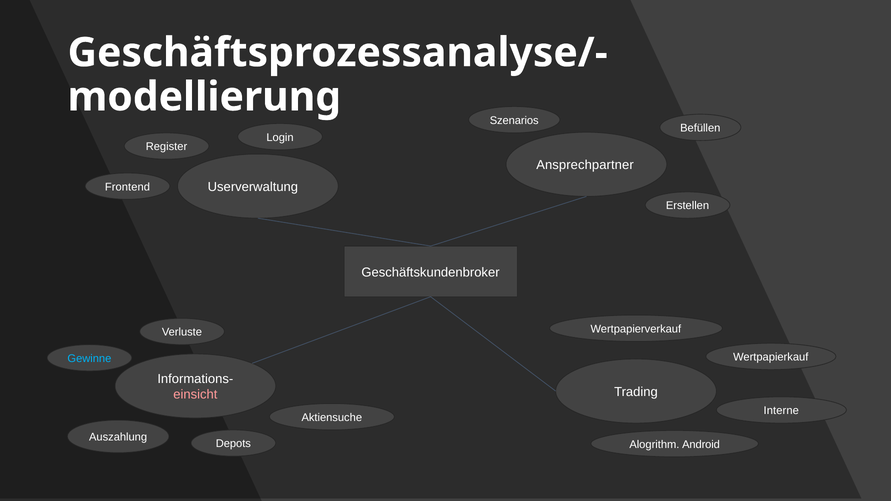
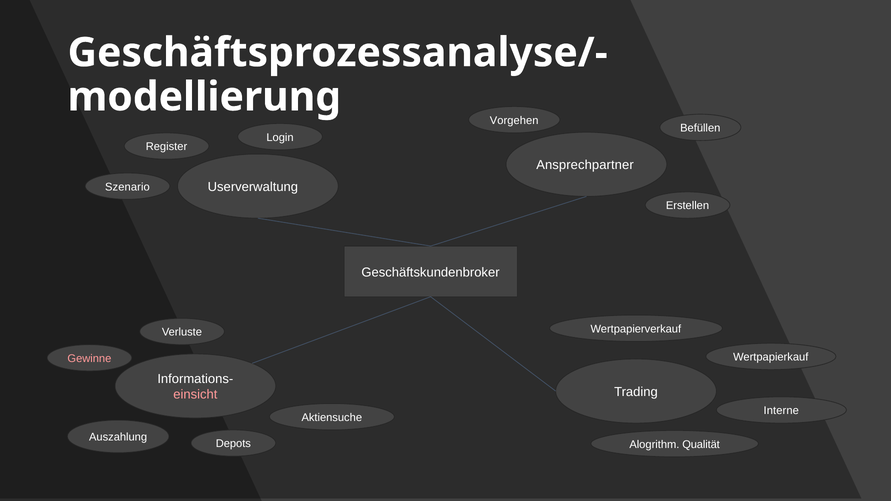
Szenarios: Szenarios -> Vorgehen (514, 120)
Frontend: Frontend -> Szenario (127, 187)
Gewinne colour: light blue -> pink (89, 359)
Android: Android -> Qualität (701, 445)
